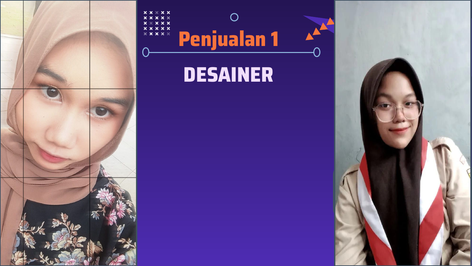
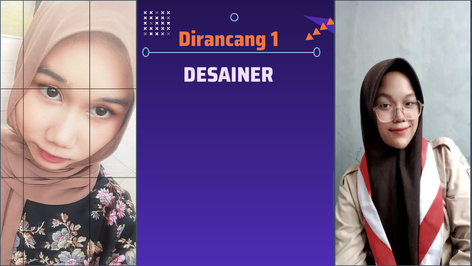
Penjualan: Penjualan -> Dirancang (222, 39)
